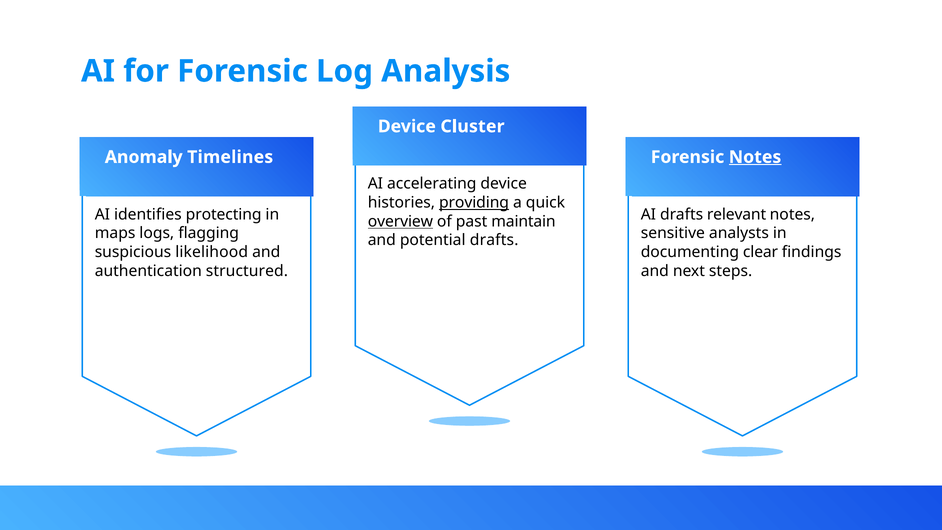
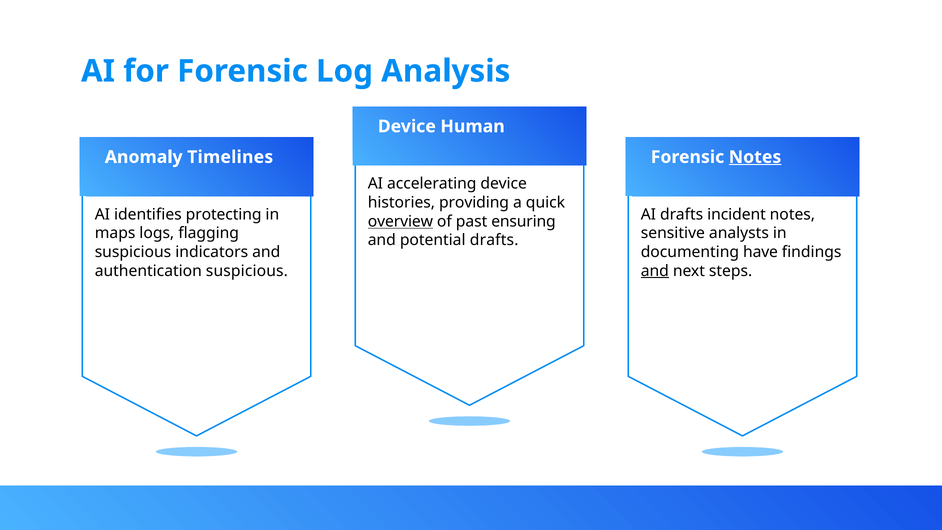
Cluster: Cluster -> Human (473, 126)
providing underline: present -> none (474, 203)
relevant: relevant -> incident (737, 214)
maintain: maintain -> ensuring (524, 221)
likelihood: likelihood -> indicators (212, 252)
clear: clear -> have (761, 252)
authentication structured: structured -> suspicious (247, 271)
and underline: none -> present (655, 271)
